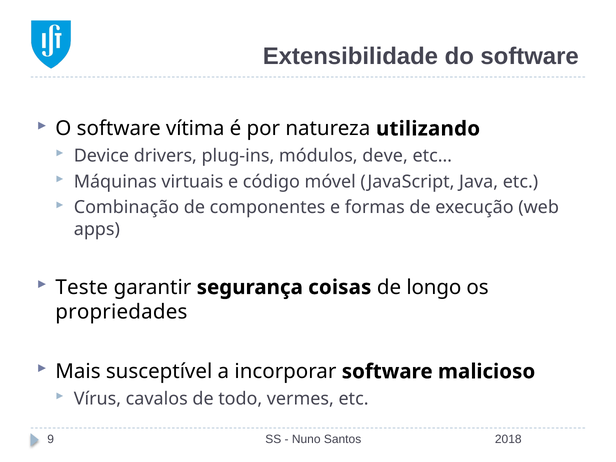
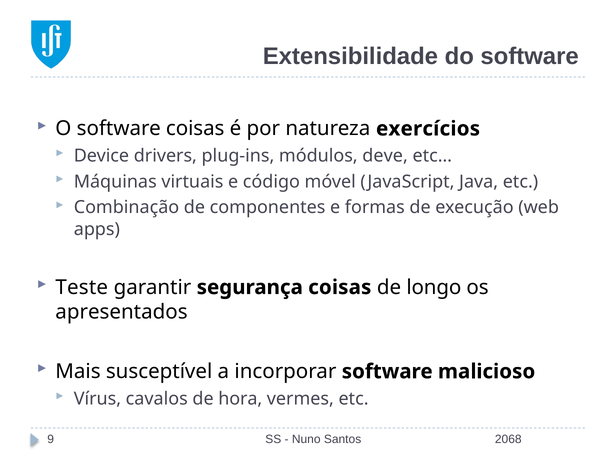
software vítima: vítima -> coisas (195, 129)
utilizando: utilizando -> exercícios (428, 129)
propriedades: propriedades -> apresentados (121, 312)
todo: todo -> hora (240, 399)
2018: 2018 -> 2068 (508, 439)
